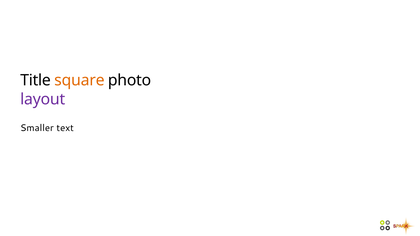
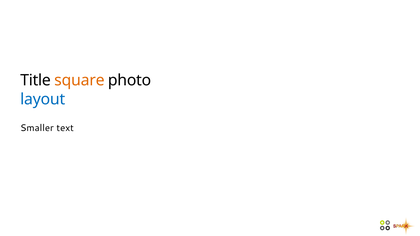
layout colour: purple -> blue (43, 99)
